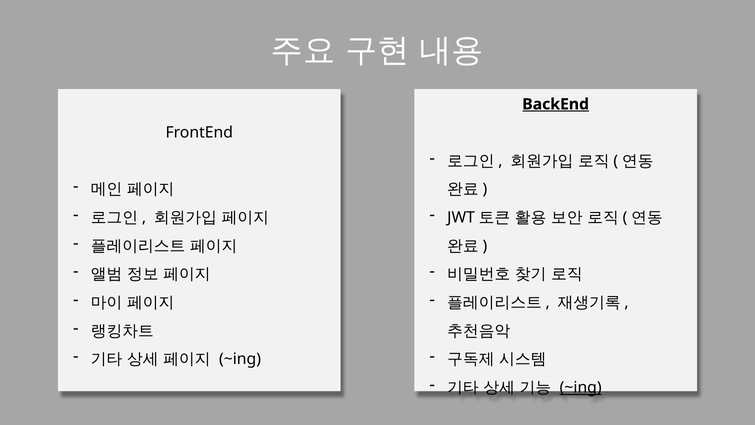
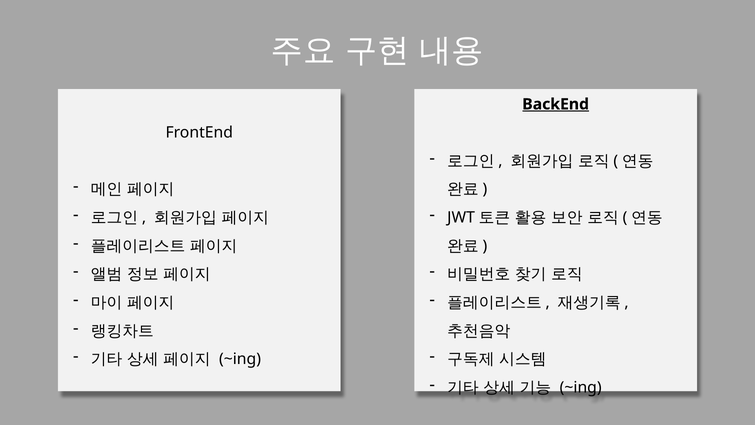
~ing underline: present -> none (581, 387)
